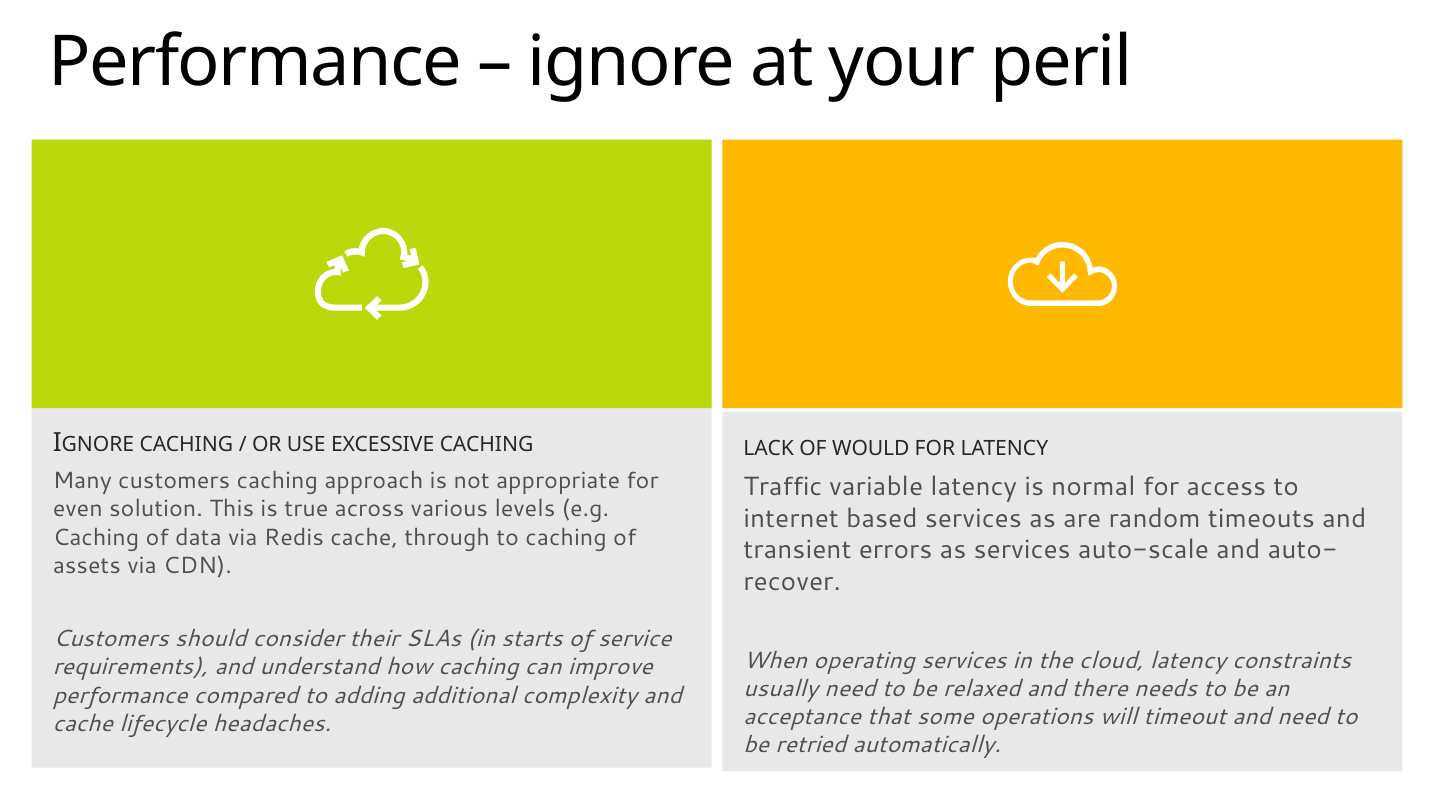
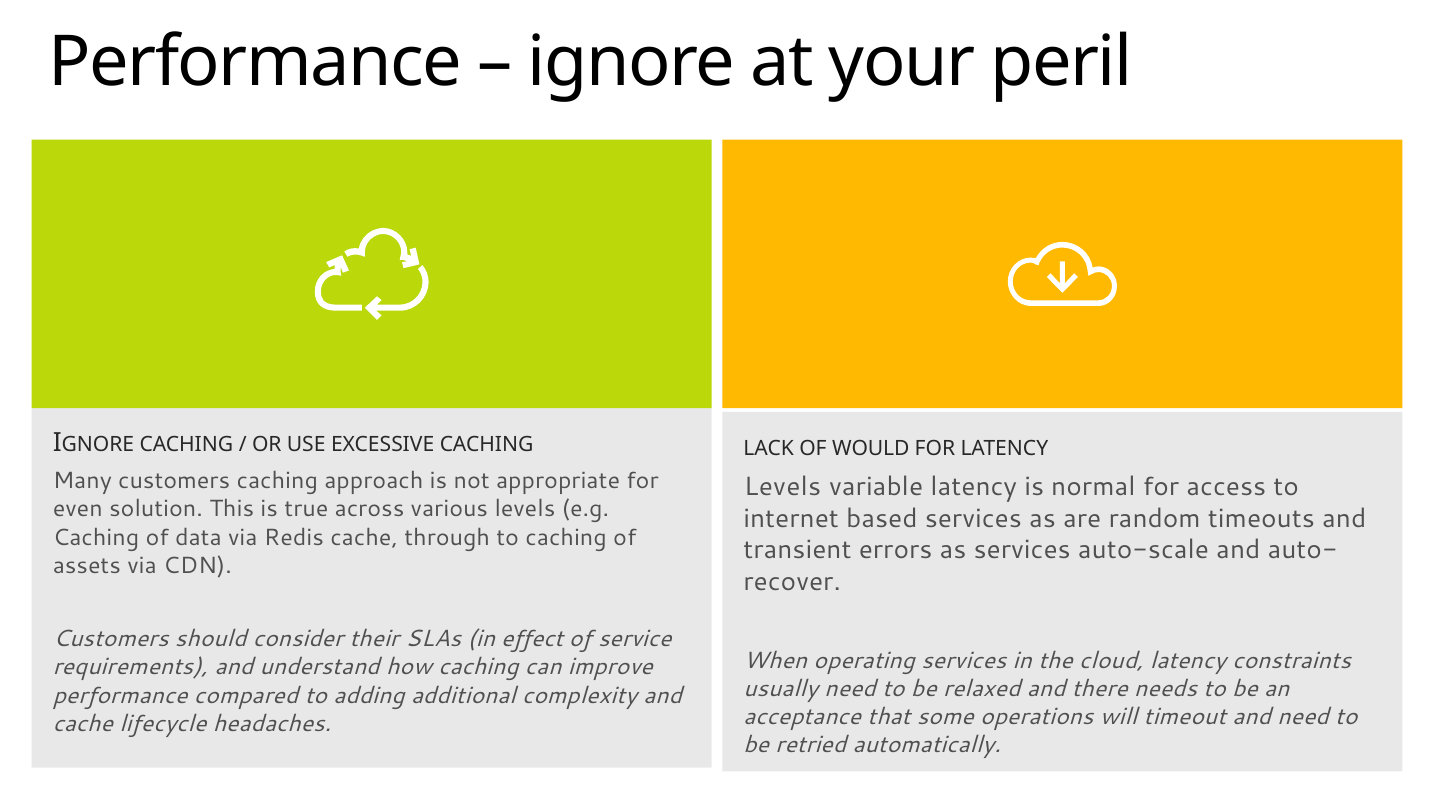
Traffic: Traffic -> Levels (783, 487)
starts: starts -> effect (532, 640)
